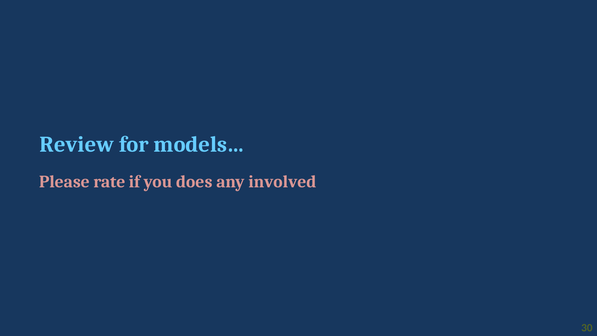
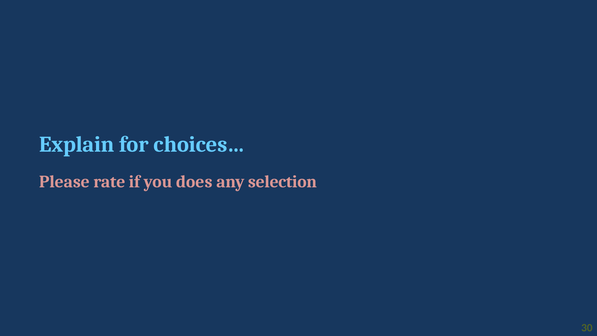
Review: Review -> Explain (77, 144)
models…: models… -> choices… (199, 144)
involved: involved -> selection (283, 182)
